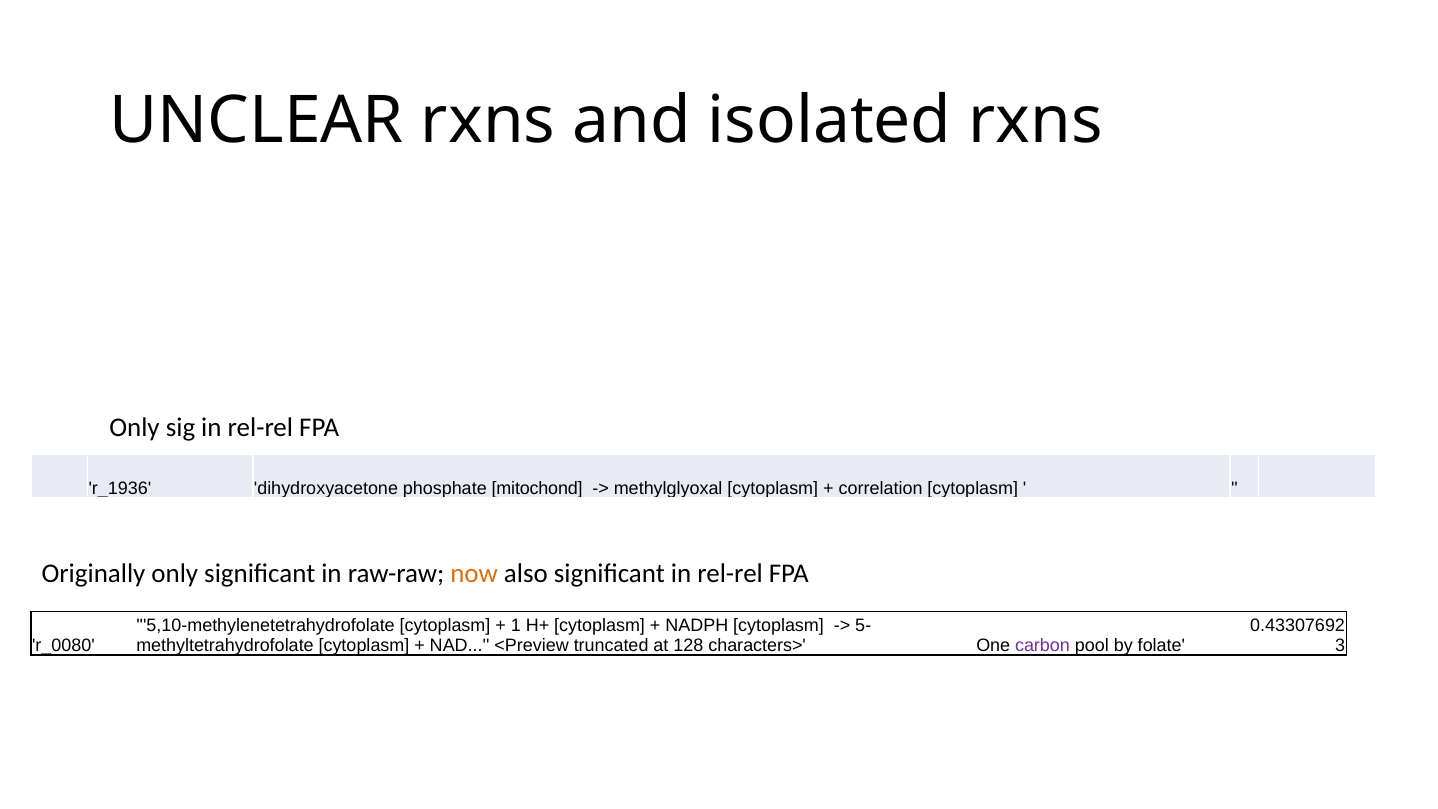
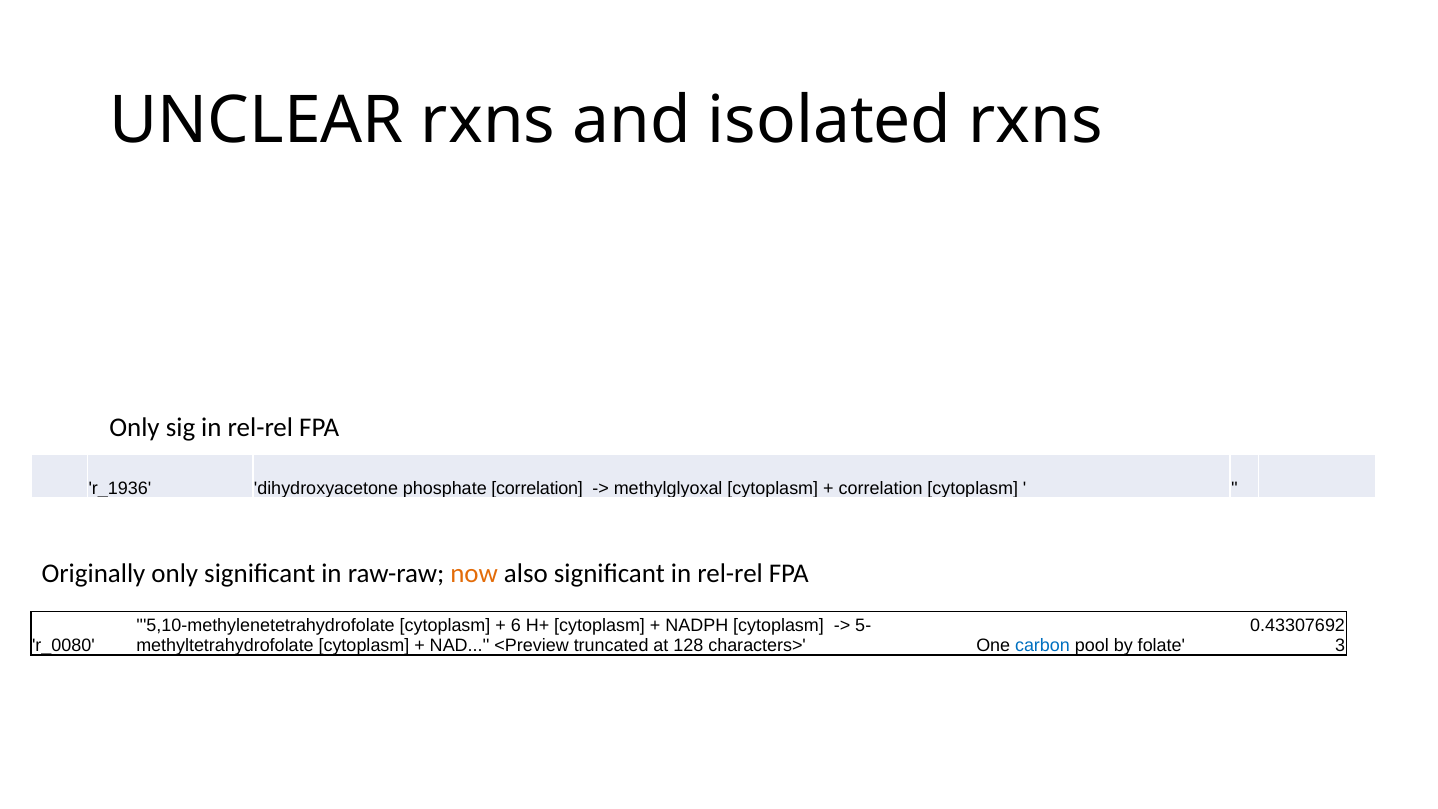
phosphate mitochond: mitochond -> correlation (537, 488)
1: 1 -> 6 (516, 625)
carbon colour: purple -> blue (1042, 645)
